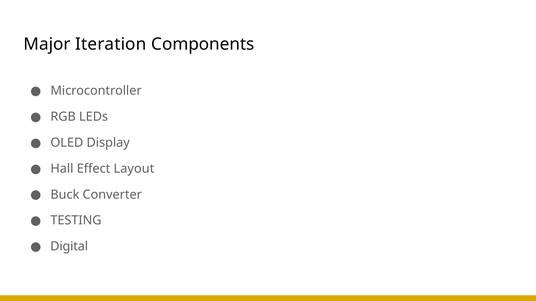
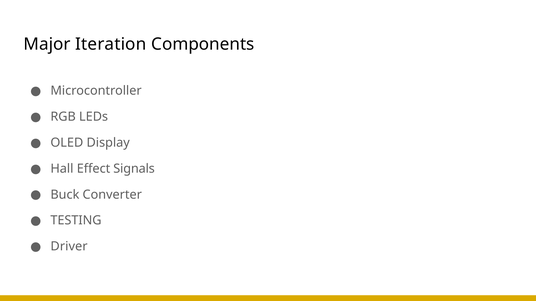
Layout: Layout -> Signals (134, 169)
Digital: Digital -> Driver (69, 247)
